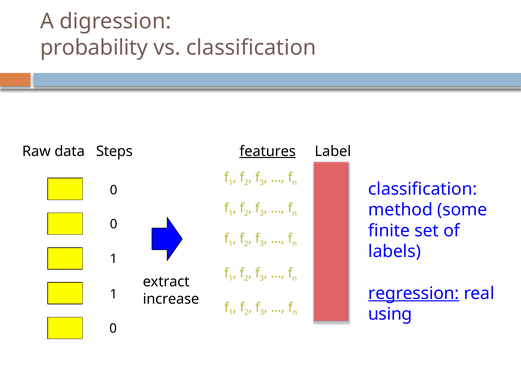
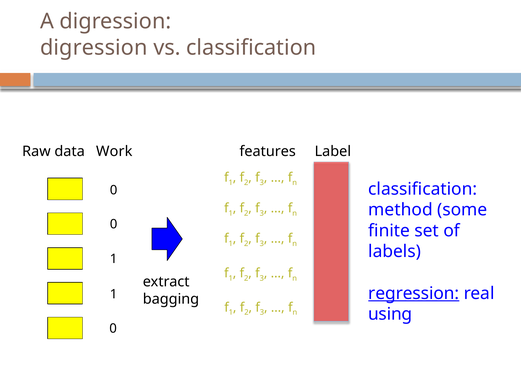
probability: probability -> digression (94, 47)
Steps: Steps -> Work (114, 151)
features underline: present -> none (268, 151)
increase: increase -> bagging (171, 299)
